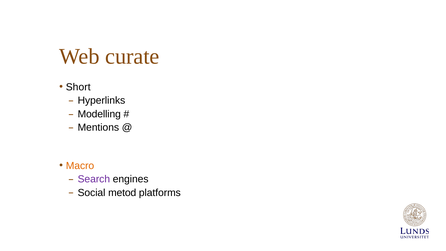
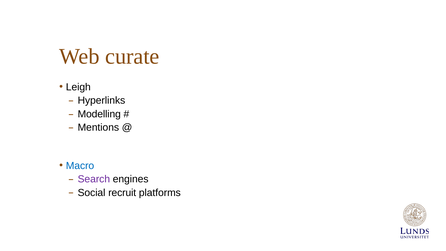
Short: Short -> Leigh (78, 87)
Macro colour: orange -> blue (80, 166)
metod: metod -> recruit (122, 193)
